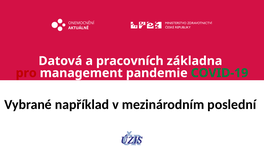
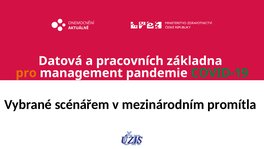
pro colour: red -> orange (26, 73)
například: například -> scénářem (82, 104)
poslední: poslední -> promítla (232, 104)
